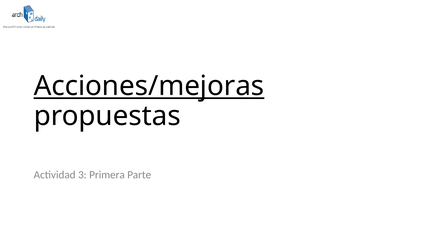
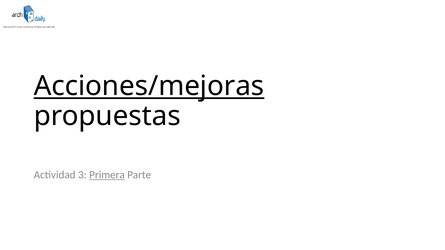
Primera underline: none -> present (107, 175)
